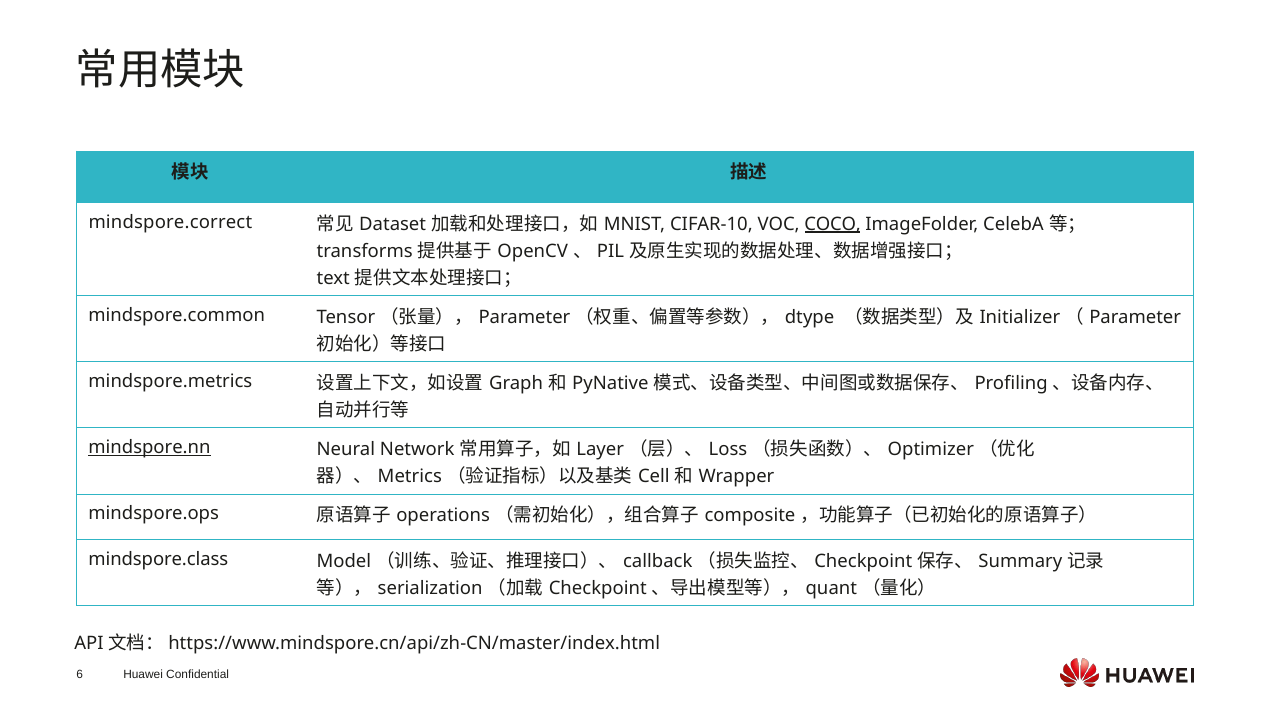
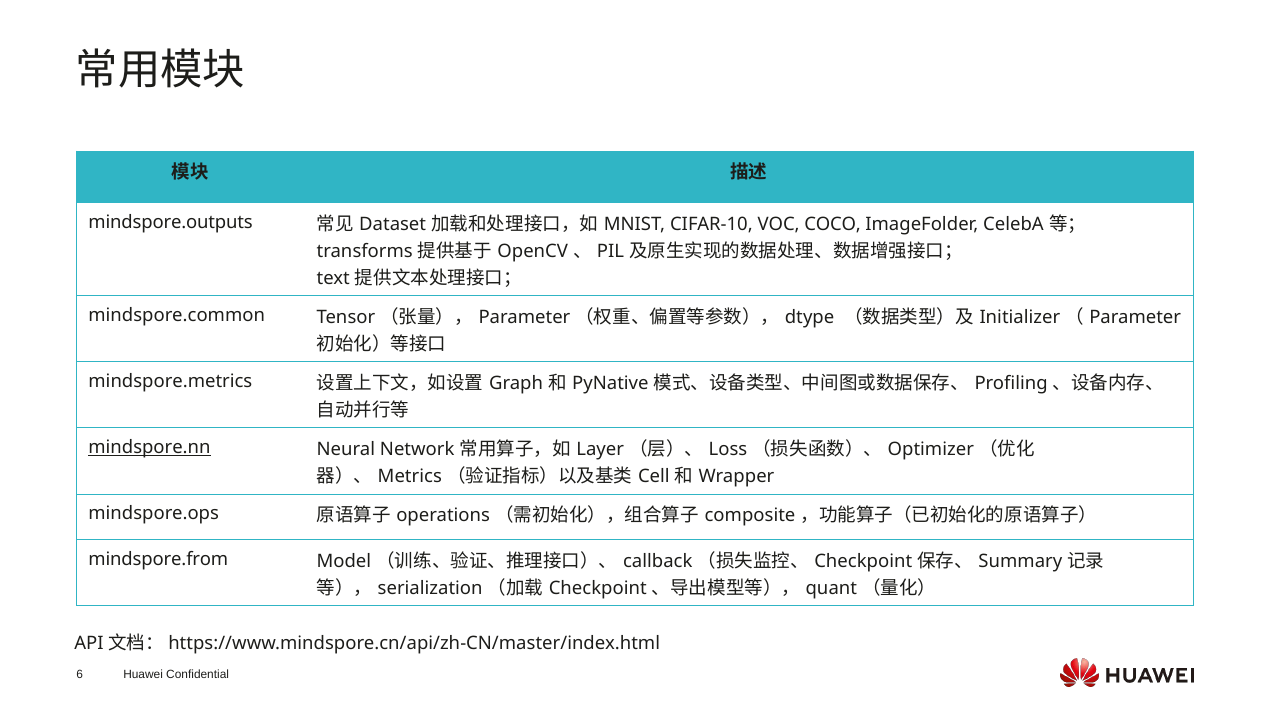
mindspore.correct: mindspore.correct -> mindspore.outputs (171, 222)
COCO underline: present -> none (833, 224)
mindspore.class: mindspore.class -> mindspore.from (158, 559)
